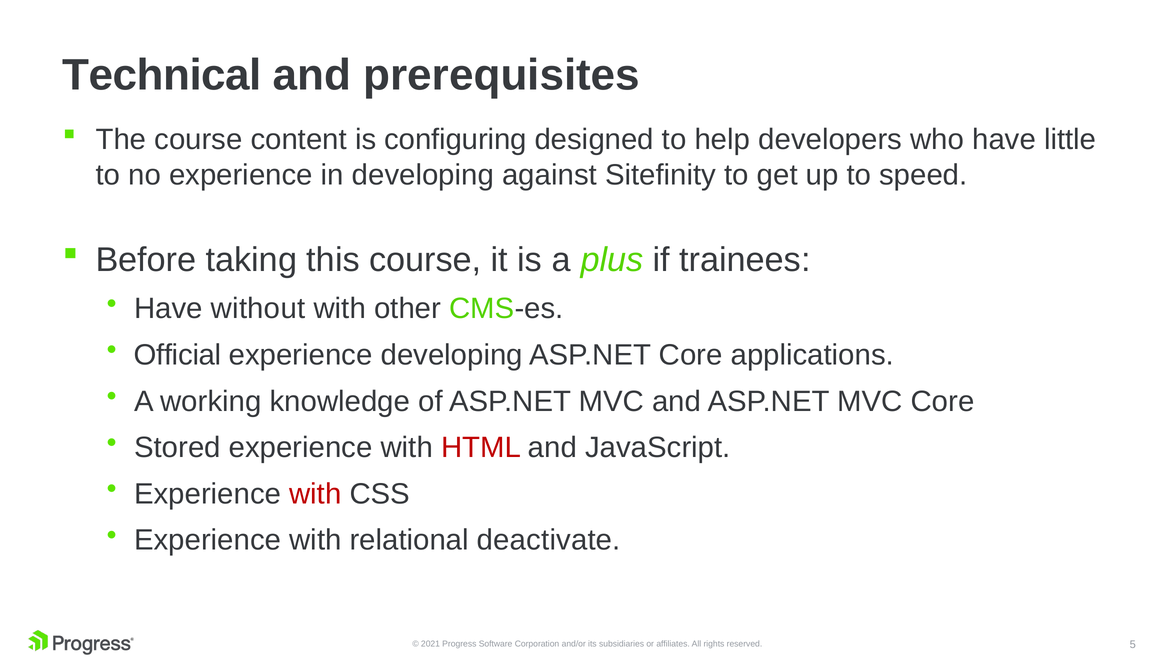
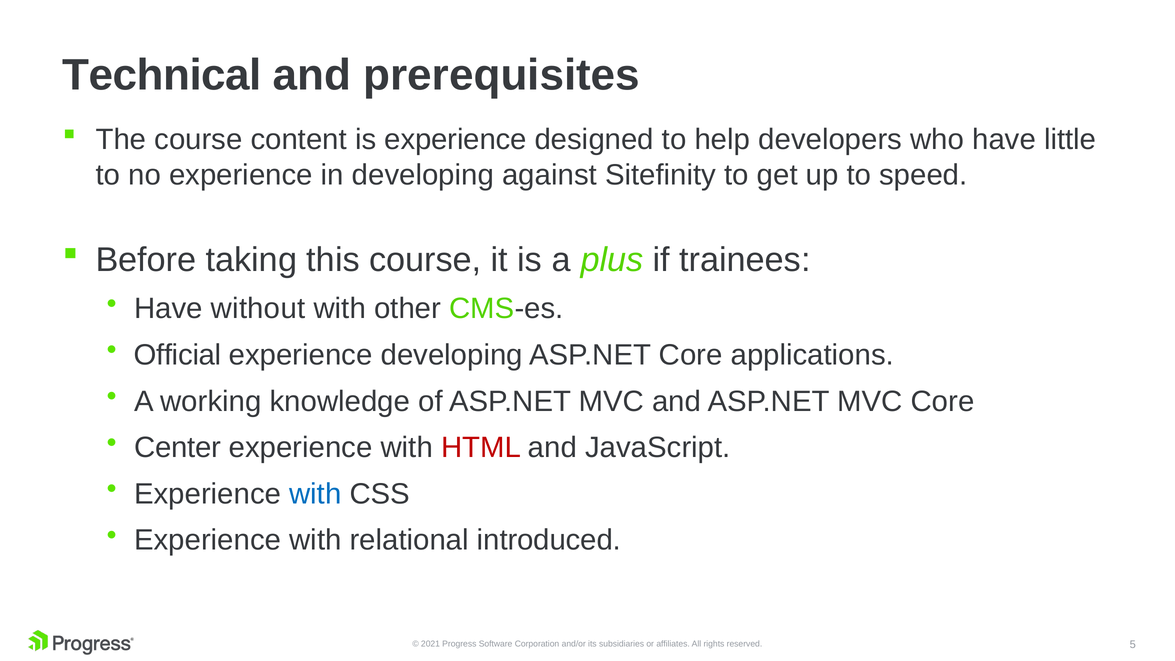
is configuring: configuring -> experience (456, 140)
Stored: Stored -> Center (178, 448)
with colour: red -> blue (315, 494)
deactivate: deactivate -> introduced (549, 540)
